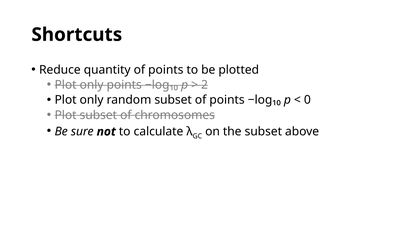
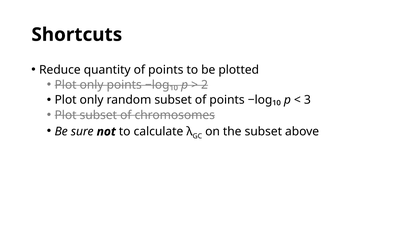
0: 0 -> 3 (307, 100)
